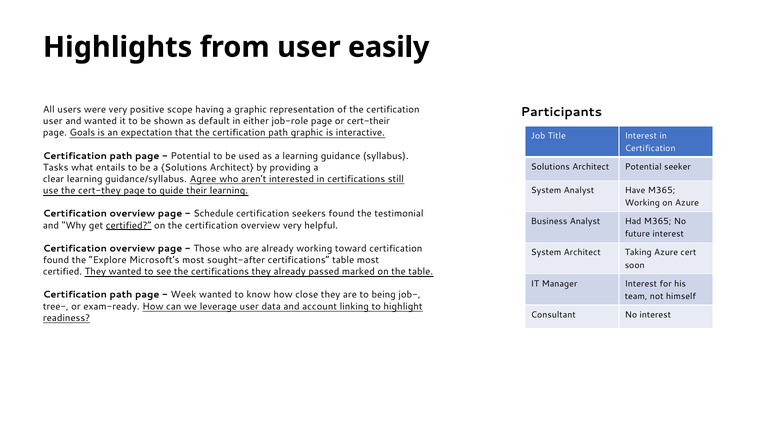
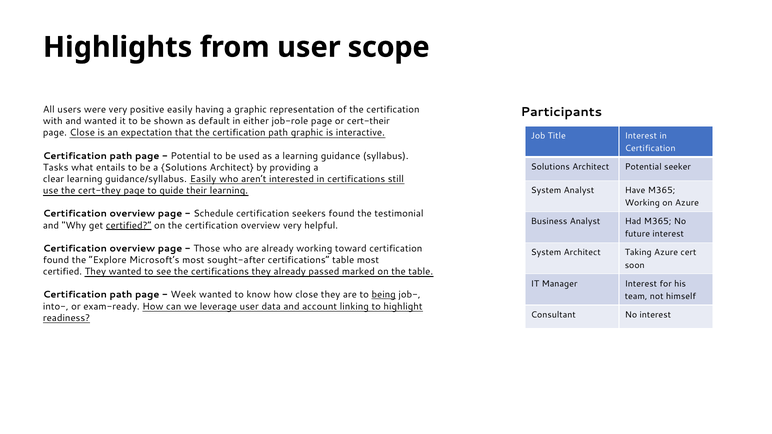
easily: easily -> scope (389, 47)
positive scope: scope -> easily (180, 110)
user: user -> with (53, 121)
page Goals: Goals -> Close (82, 133)
guidance/syllabus Agree: Agree -> Easily (203, 179)
being underline: none -> present (384, 295)
tree-: tree- -> into- (56, 307)
